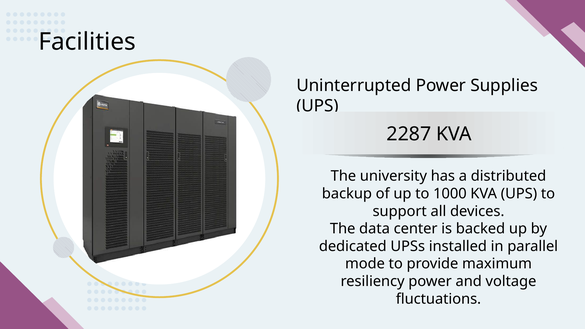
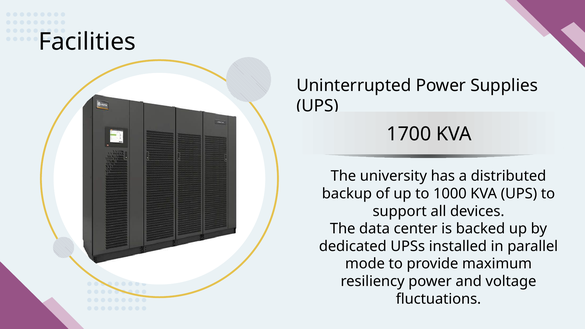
2287: 2287 -> 1700 (409, 134)
